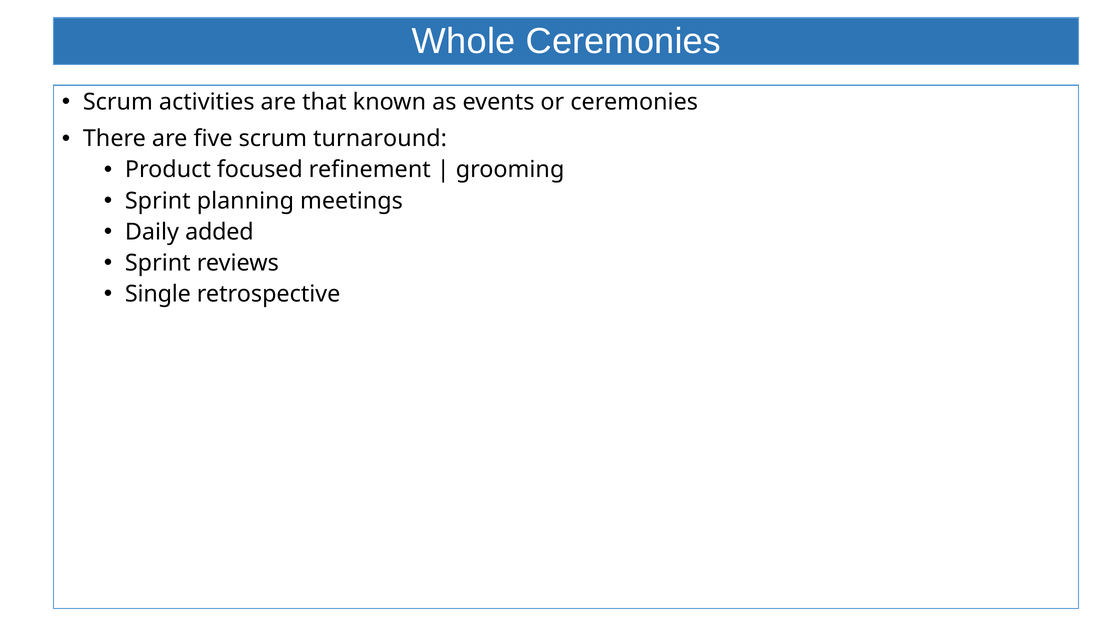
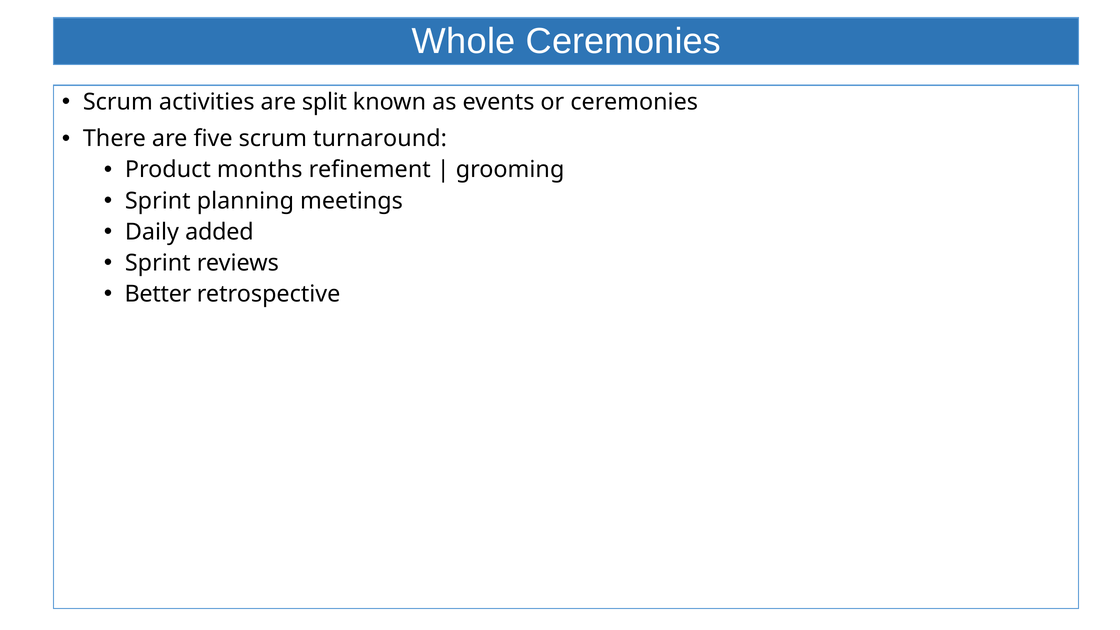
that: that -> split (324, 102)
focused: focused -> months (260, 170)
Single: Single -> Better (158, 294)
